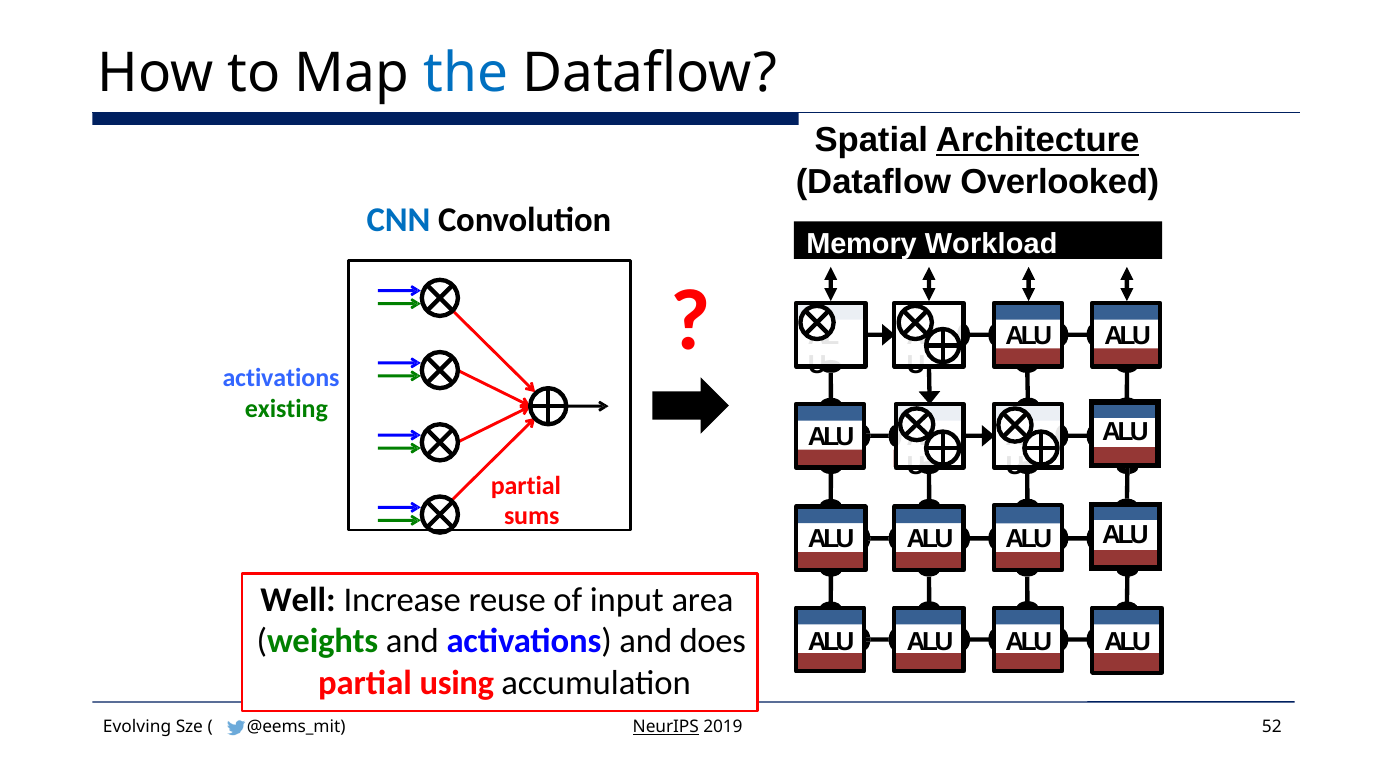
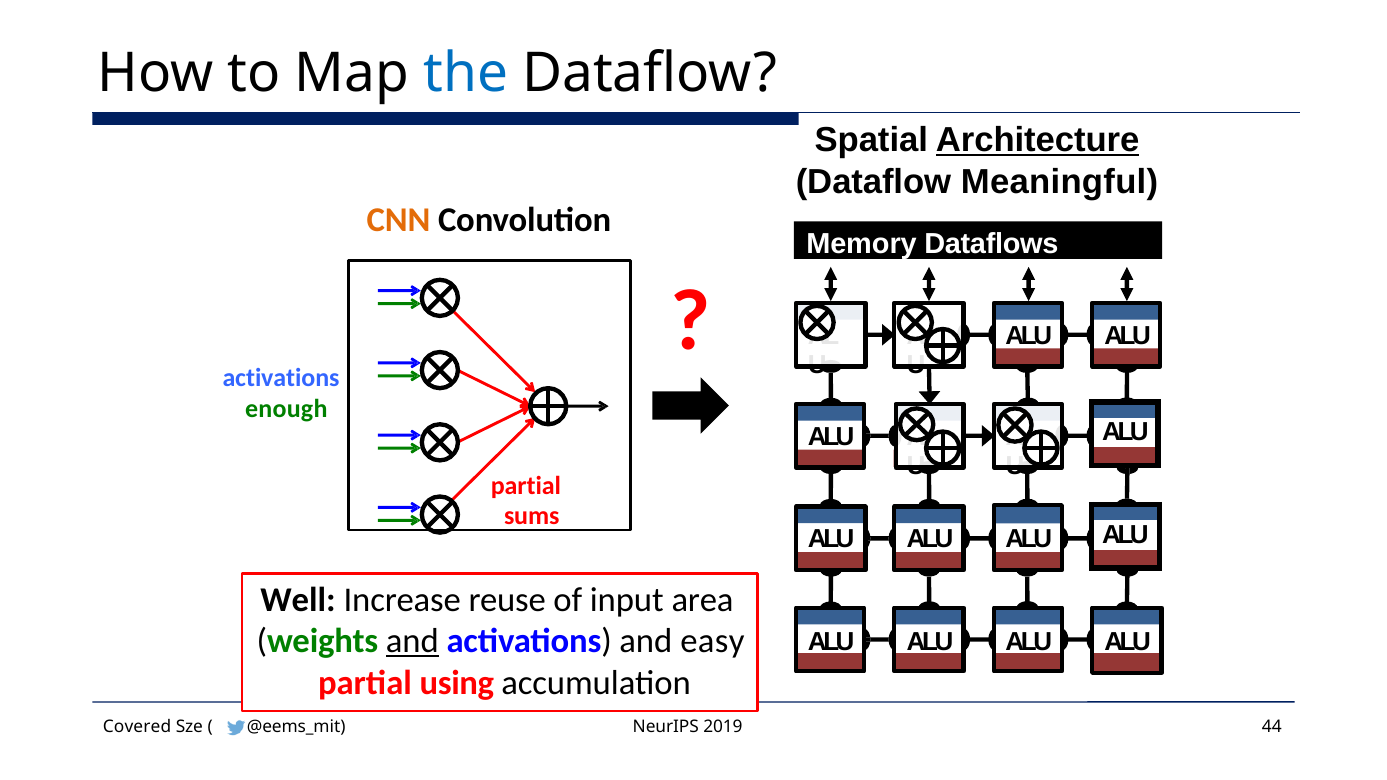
Overlooked: Overlooked -> Meaningful (1060, 182)
CNN colour: blue -> orange (398, 220)
Workload: Workload -> Dataflows (991, 244)
existing: existing -> enough (286, 409)
and underline: none -> present (412, 641)
does: does -> easy (712, 641)
Evolving: Evolving -> Covered (137, 727)
NeurIPS underline: present -> none (666, 727)
52: 52 -> 44 (1272, 727)
